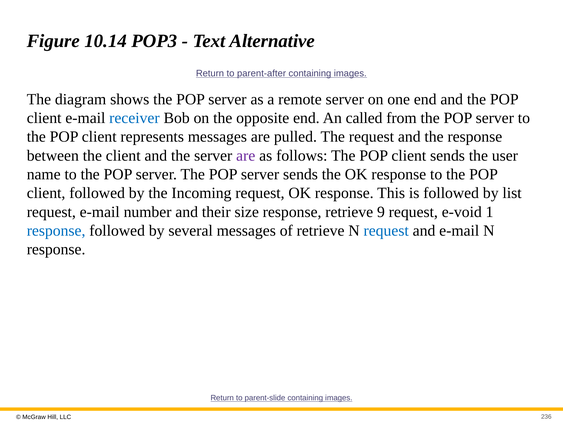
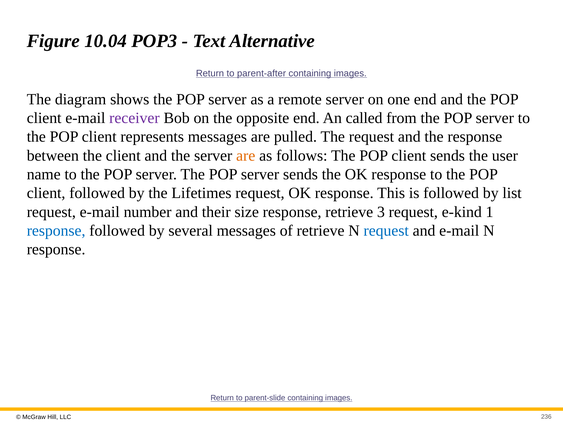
10.14: 10.14 -> 10.04 (106, 41)
receiver colour: blue -> purple (134, 118)
are colour: purple -> orange (246, 156)
Incoming: Incoming -> Lifetimes (201, 193)
9: 9 -> 3 (381, 212)
e-void: e-void -> e-kind (462, 212)
